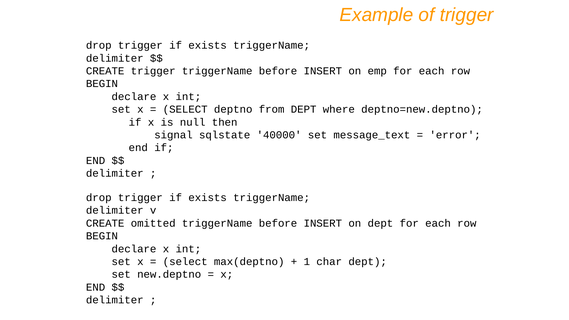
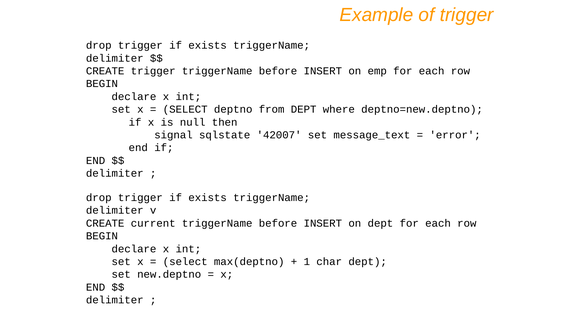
40000: 40000 -> 42007 (279, 135)
omitted: omitted -> current (153, 223)
